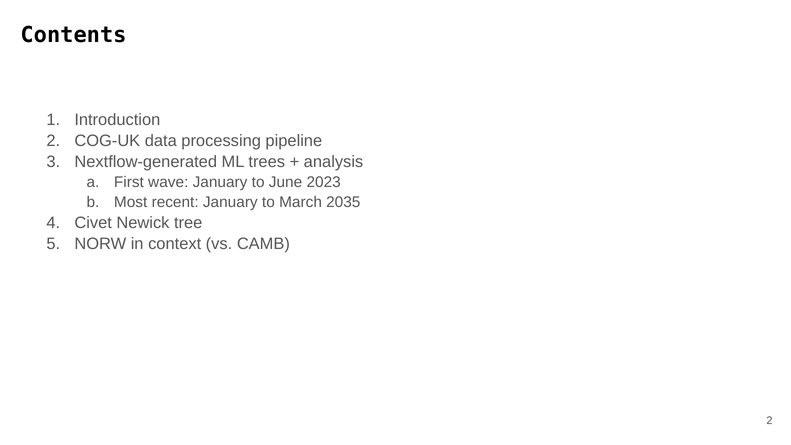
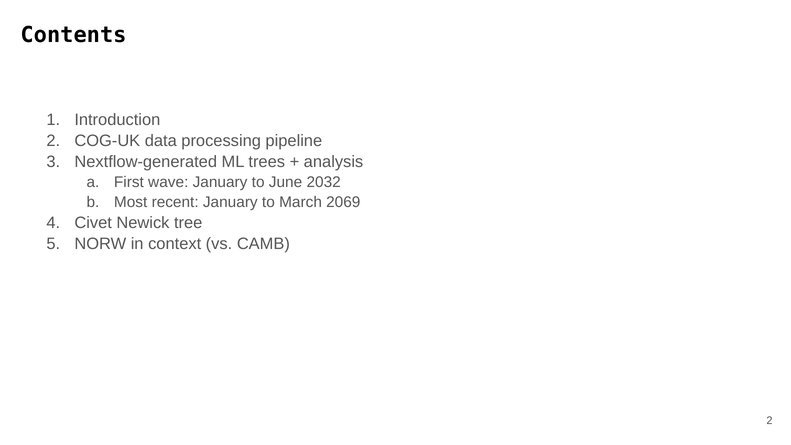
2023: 2023 -> 2032 (324, 182)
2035: 2035 -> 2069 (343, 202)
